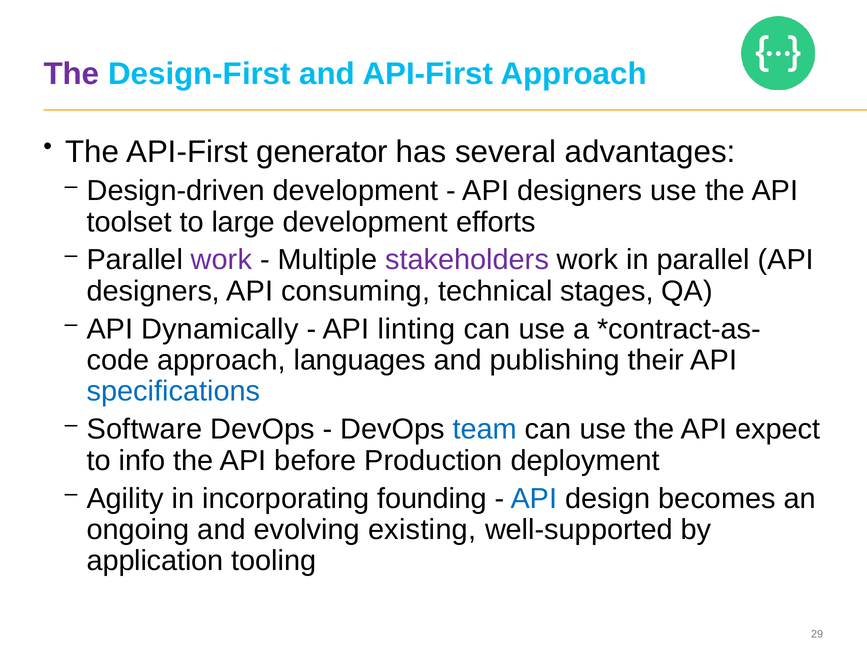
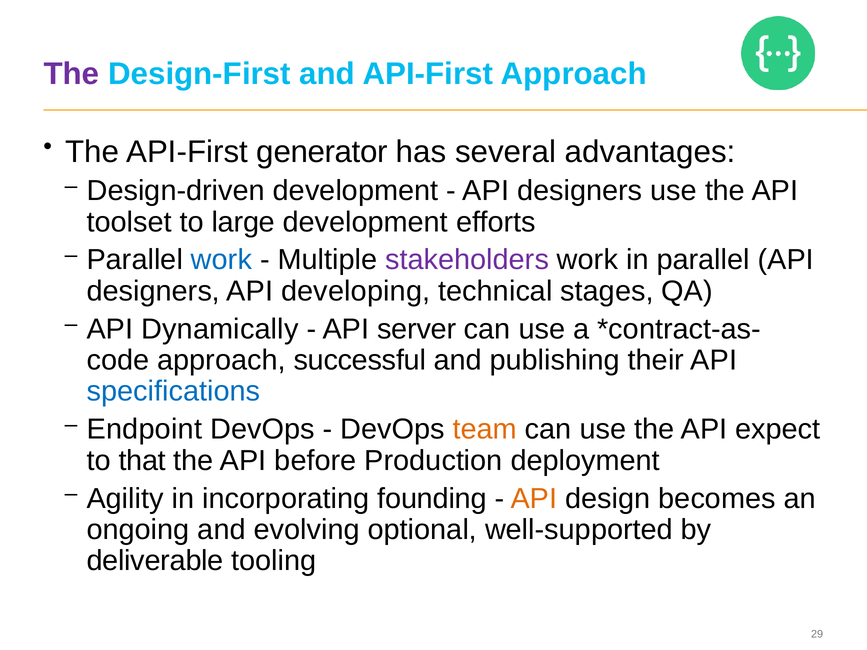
work colour: purple -> blue (221, 260)
consuming: consuming -> developing (356, 291)
linting: linting -> server (417, 329)
languages: languages -> successful (360, 360)
Software: Software -> Endpoint (144, 430)
team colour: blue -> orange (485, 430)
info: info -> that (142, 461)
API colour: blue -> orange (534, 499)
existing: existing -> optional (422, 530)
application: application -> deliverable (155, 561)
